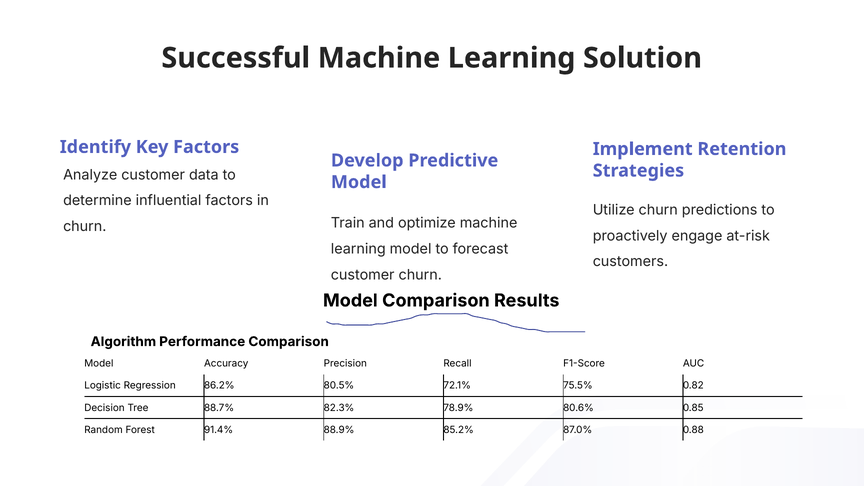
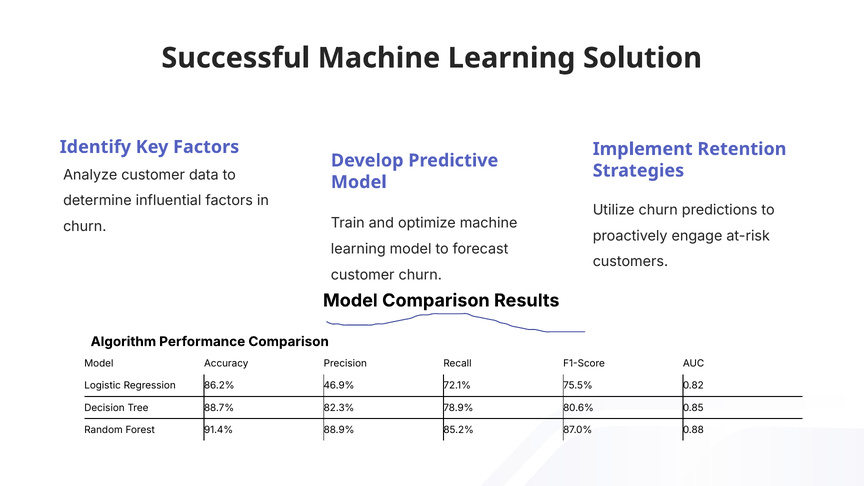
80.5%: 80.5% -> 46.9% (339, 386)
